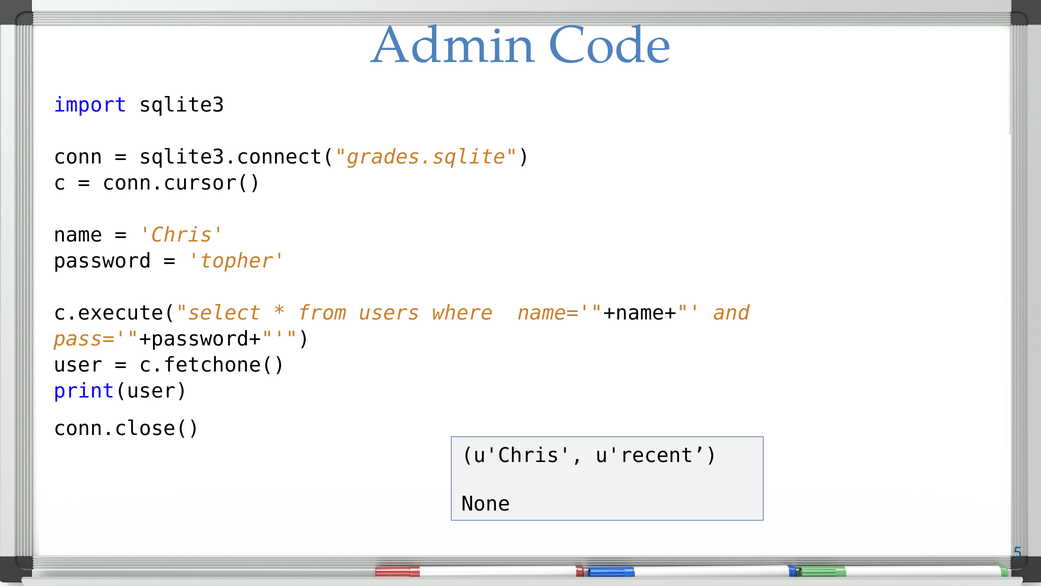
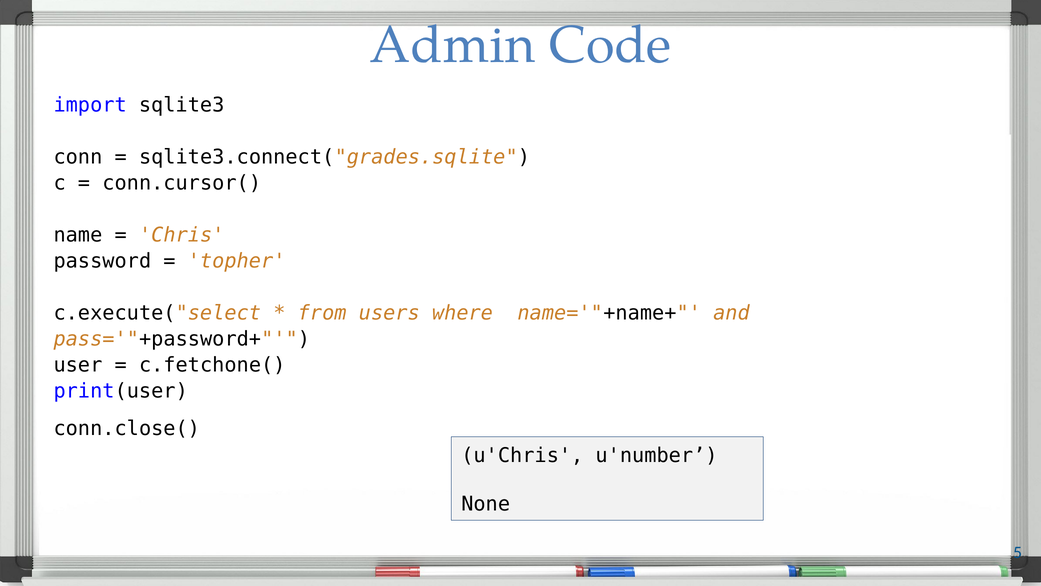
u'recent: u'recent -> u'number (657, 455)
